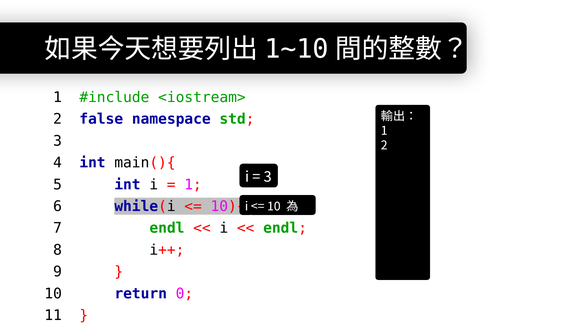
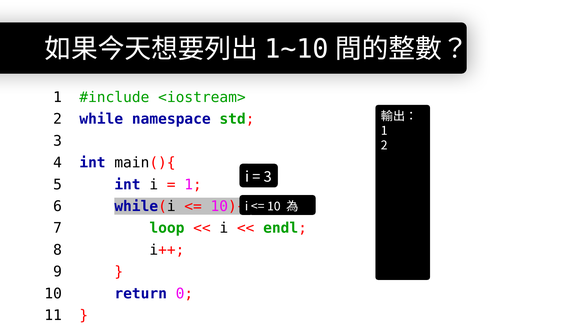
false: false -> while (101, 119)
7 endl: endl -> loop (167, 228)
